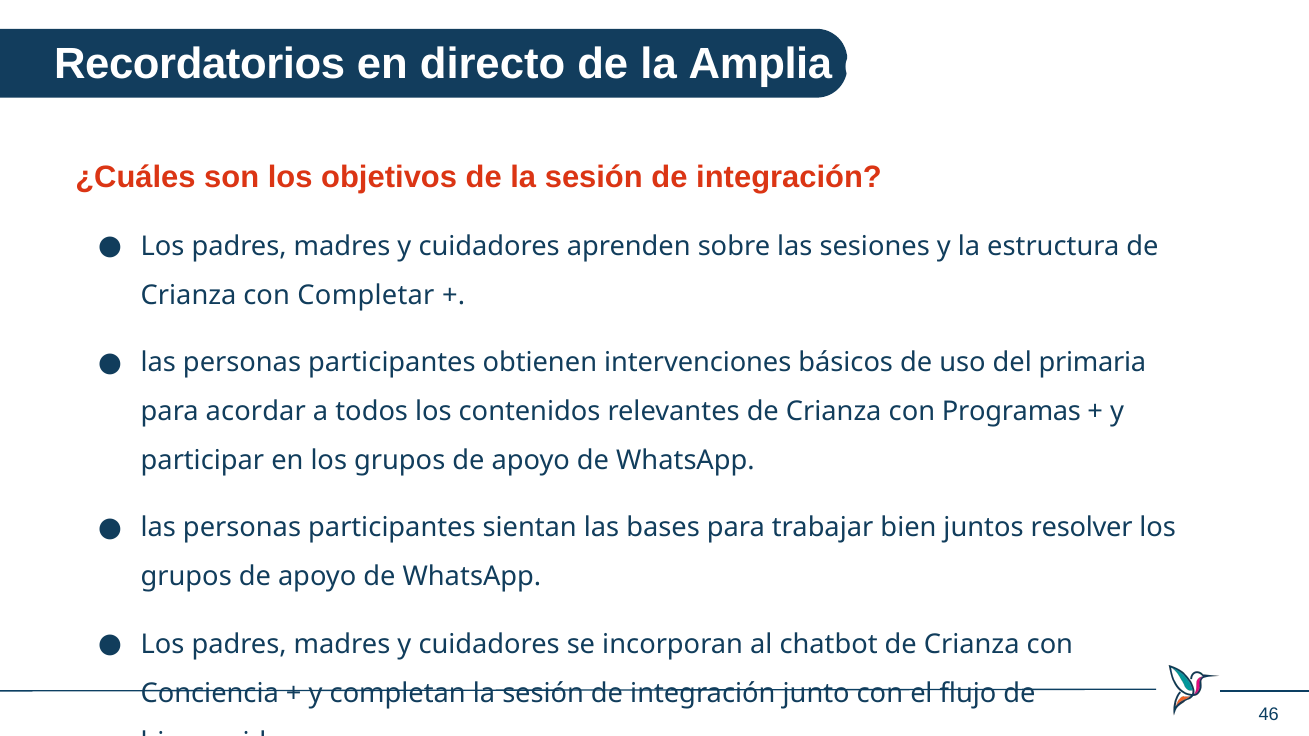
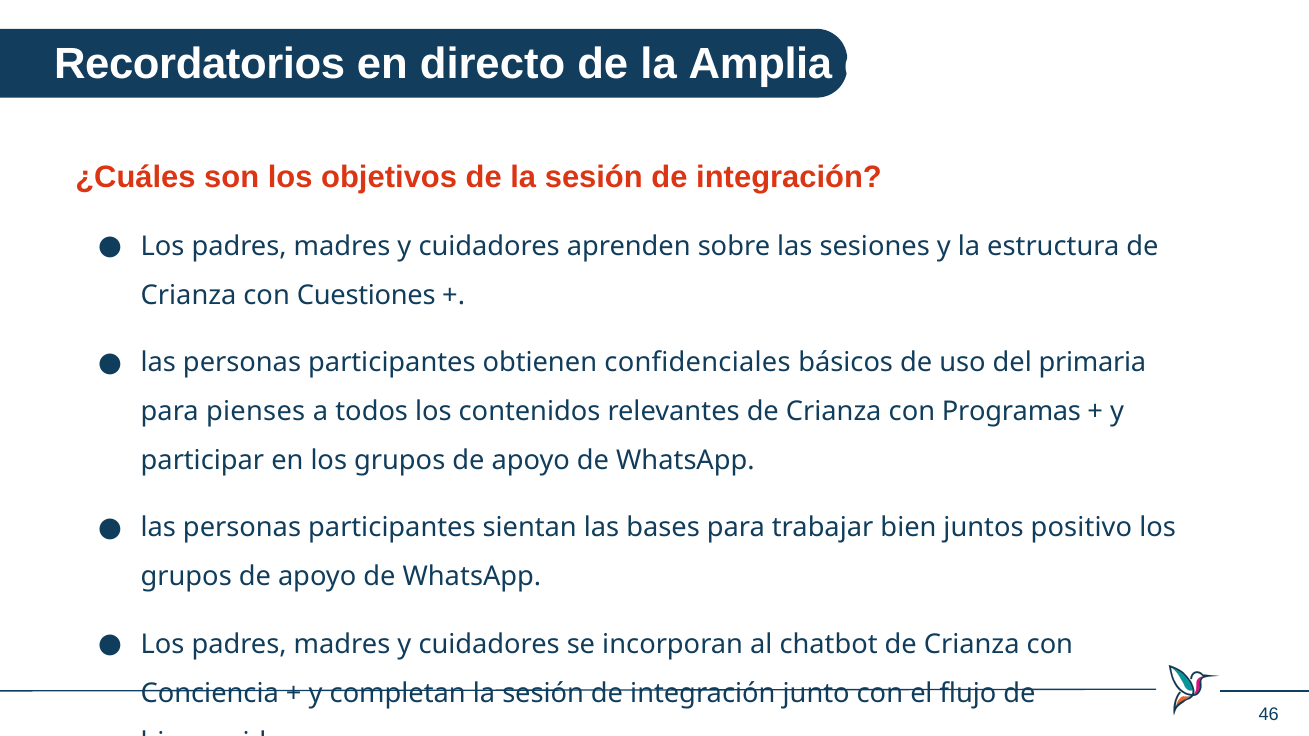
Completar: Completar -> Cuestiones (366, 295)
intervenciones: intervenciones -> confidenciales (698, 363)
acordar: acordar -> pienses (256, 412)
resolver: resolver -> positivo (1081, 528)
